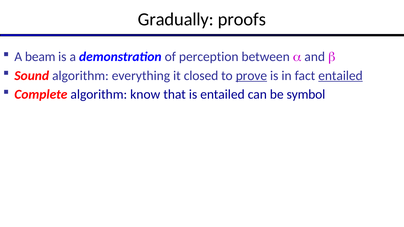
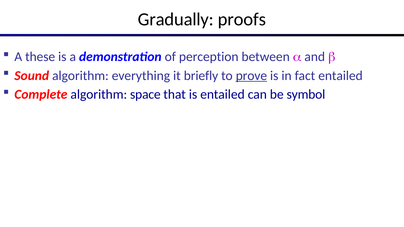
beam: beam -> these (40, 57)
closed: closed -> briefly (201, 76)
entailed underline: present -> none (340, 76)
know: know -> space (145, 95)
